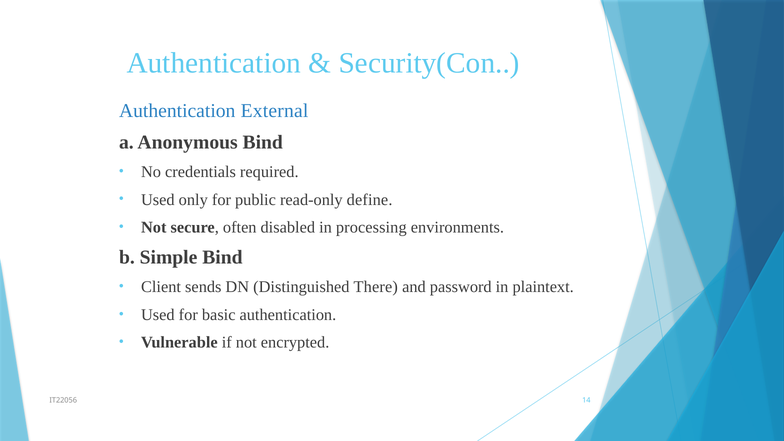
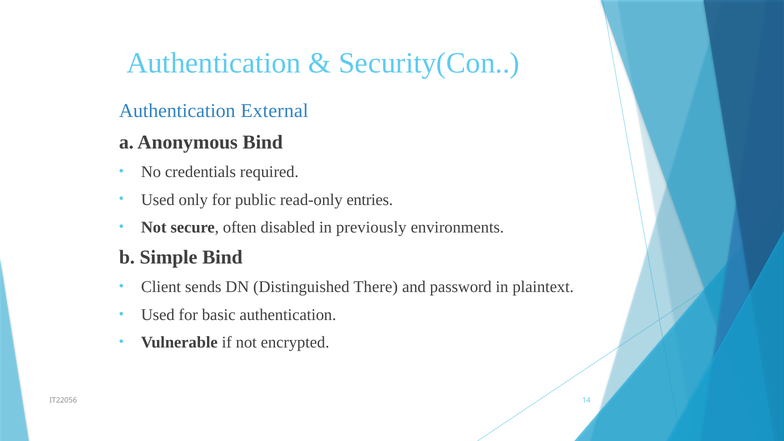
define: define -> entries (370, 200)
processing: processing -> previously (371, 227)
